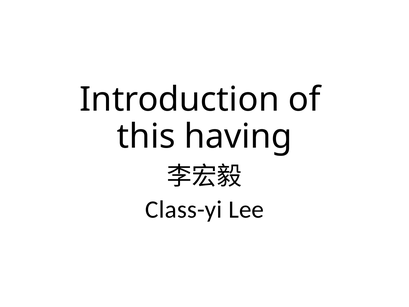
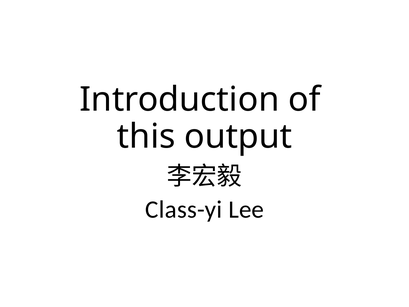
having: having -> output (238, 136)
